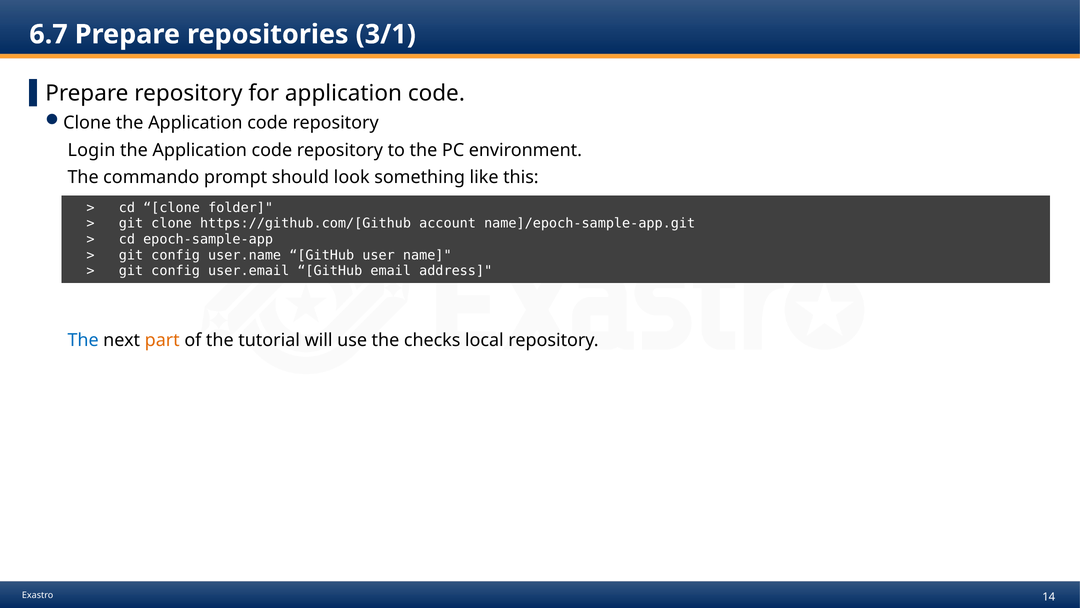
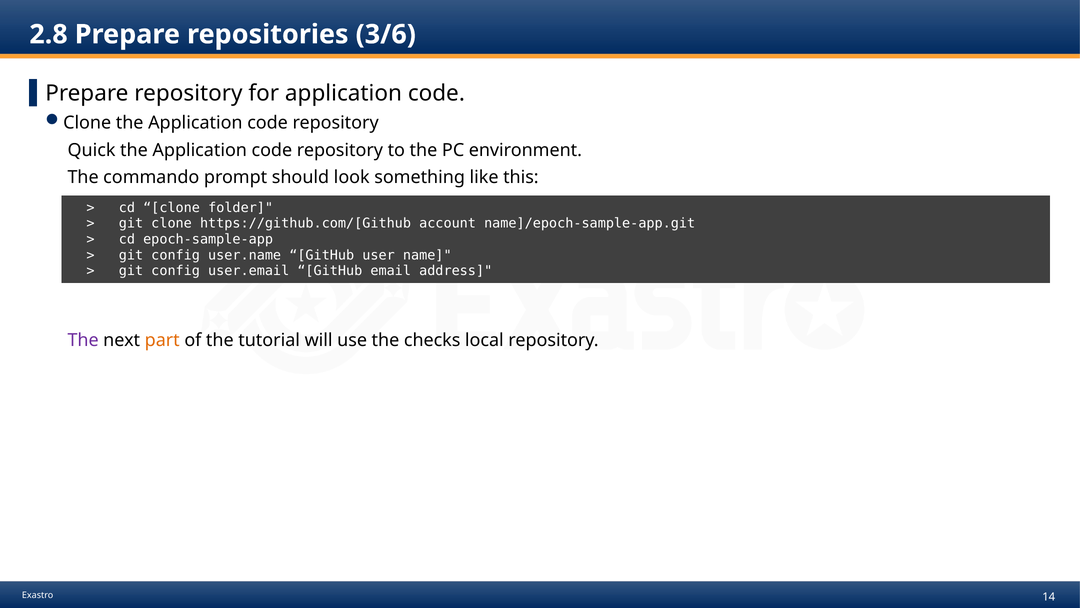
6.7: 6.7 -> 2.8 (49, 34)
3/1: 3/1 -> 3/6 (386, 34)
Login: Login -> Quick (92, 150)
The colour: blue -> purple (83, 340)
